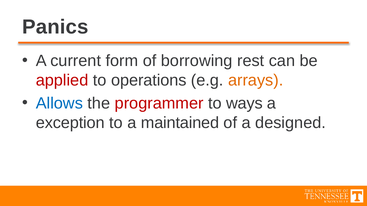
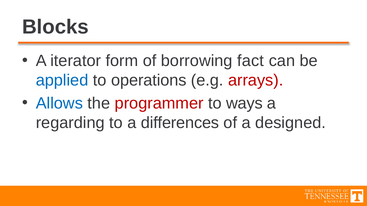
Panics: Panics -> Blocks (55, 27)
current: current -> iterator (76, 61)
rest: rest -> fact (251, 61)
applied colour: red -> blue (62, 81)
arrays colour: orange -> red (256, 81)
exception: exception -> regarding (70, 123)
maintained: maintained -> differences (180, 123)
